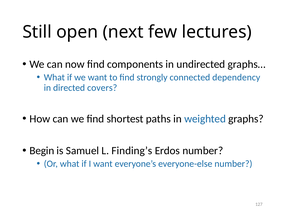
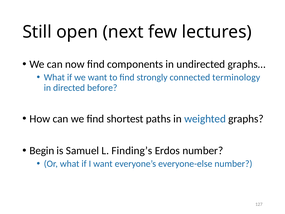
dependency: dependency -> terminology (236, 77)
covers: covers -> before (102, 88)
